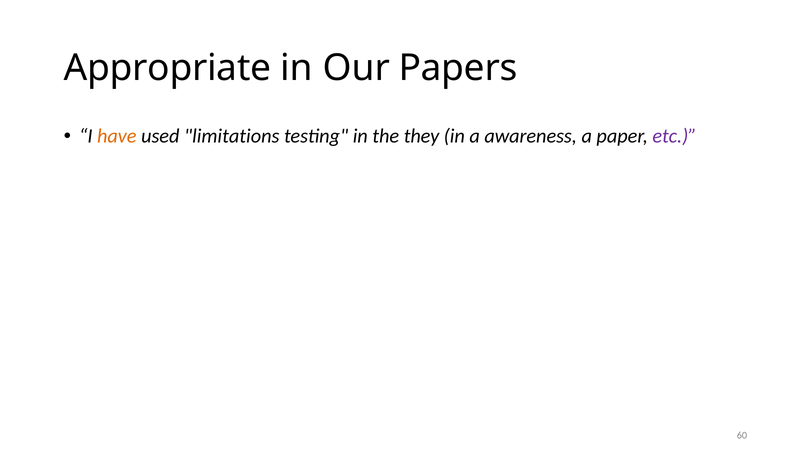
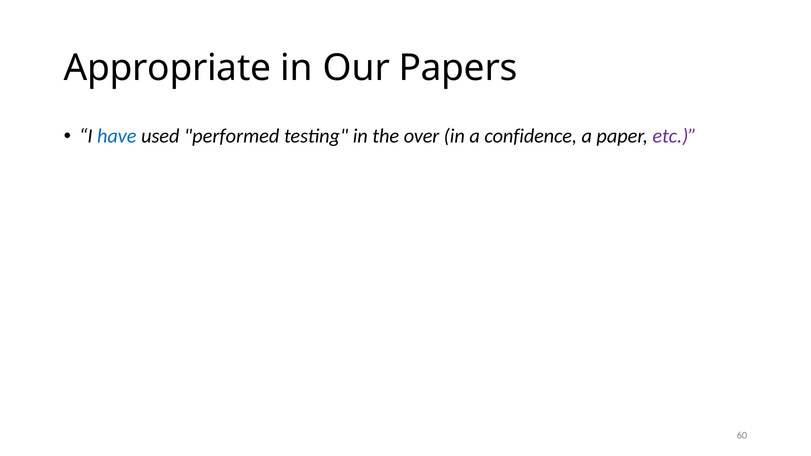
have colour: orange -> blue (117, 136)
limitations: limitations -> performed (232, 136)
they: they -> over (422, 136)
awareness: awareness -> confidence (531, 136)
